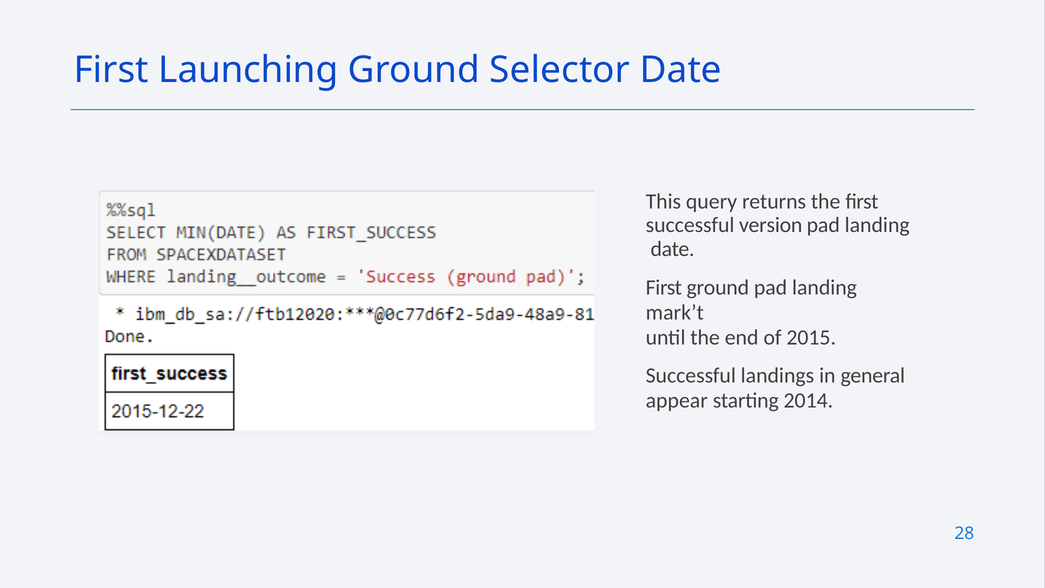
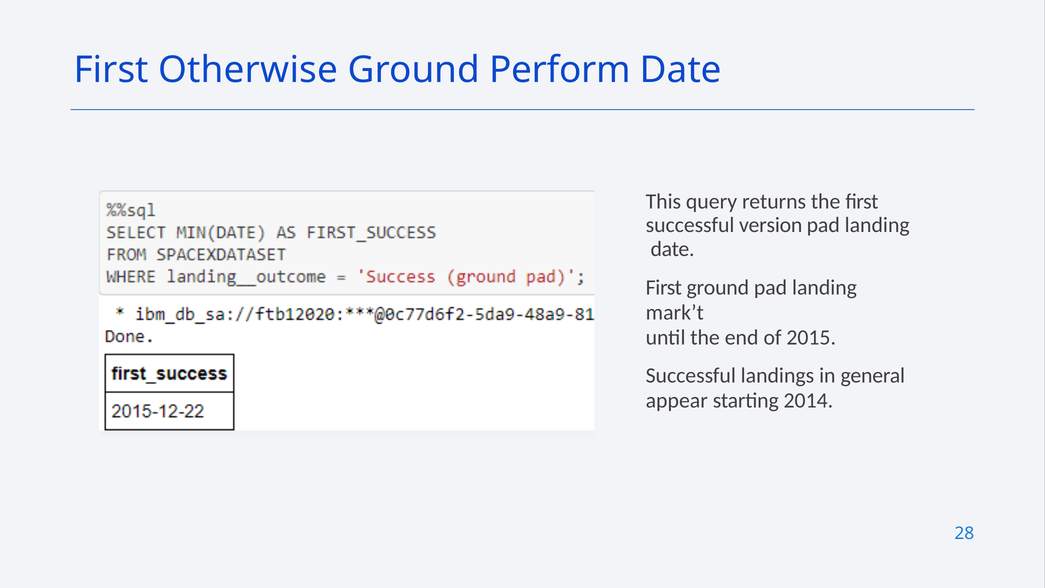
Launching: Launching -> Otherwise (248, 70)
Selector: Selector -> Perform (560, 70)
